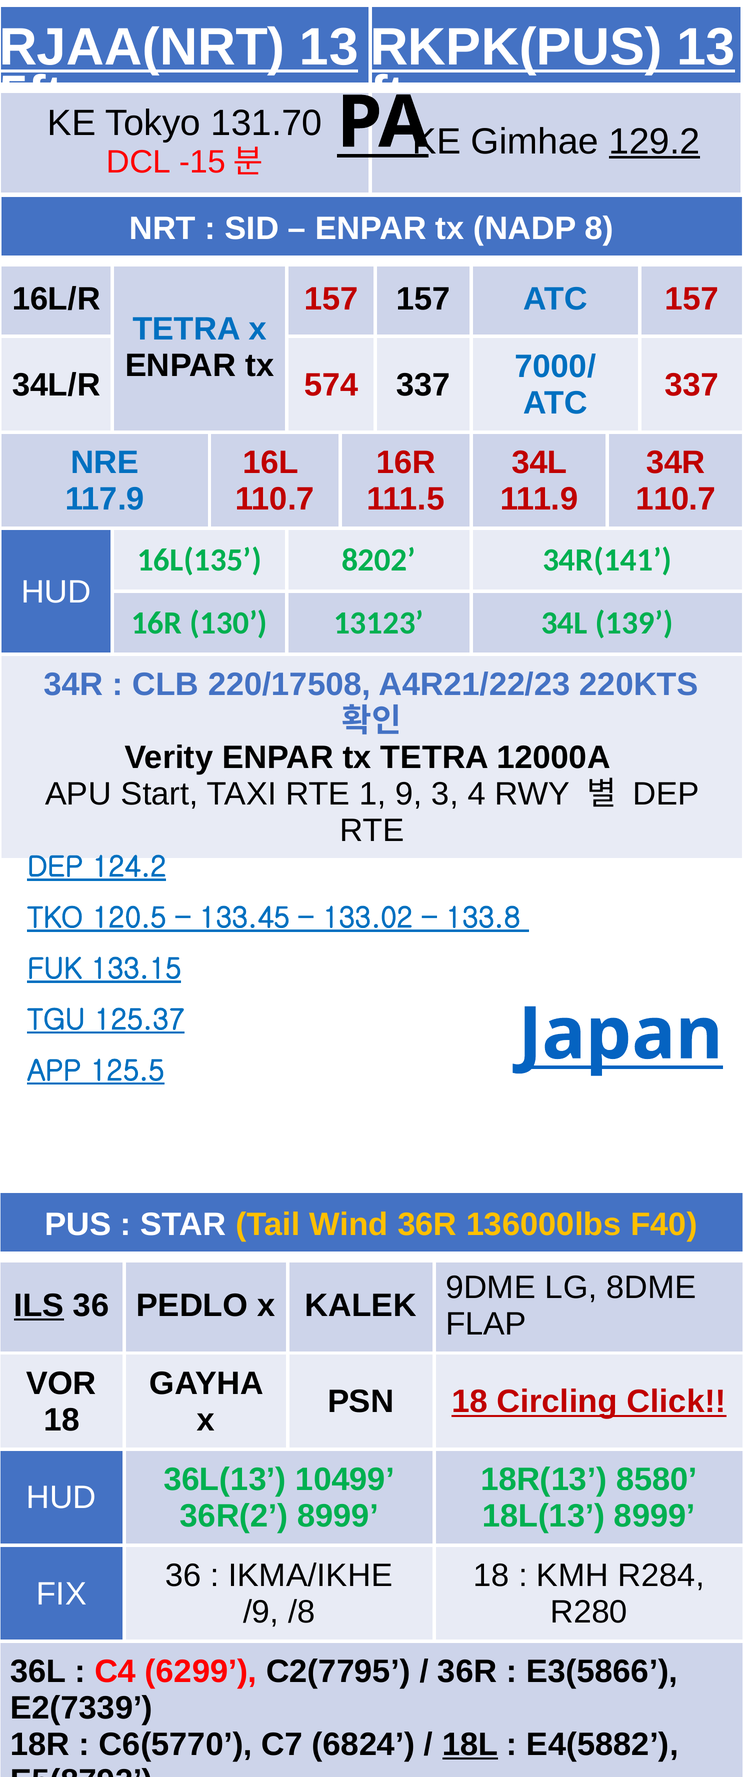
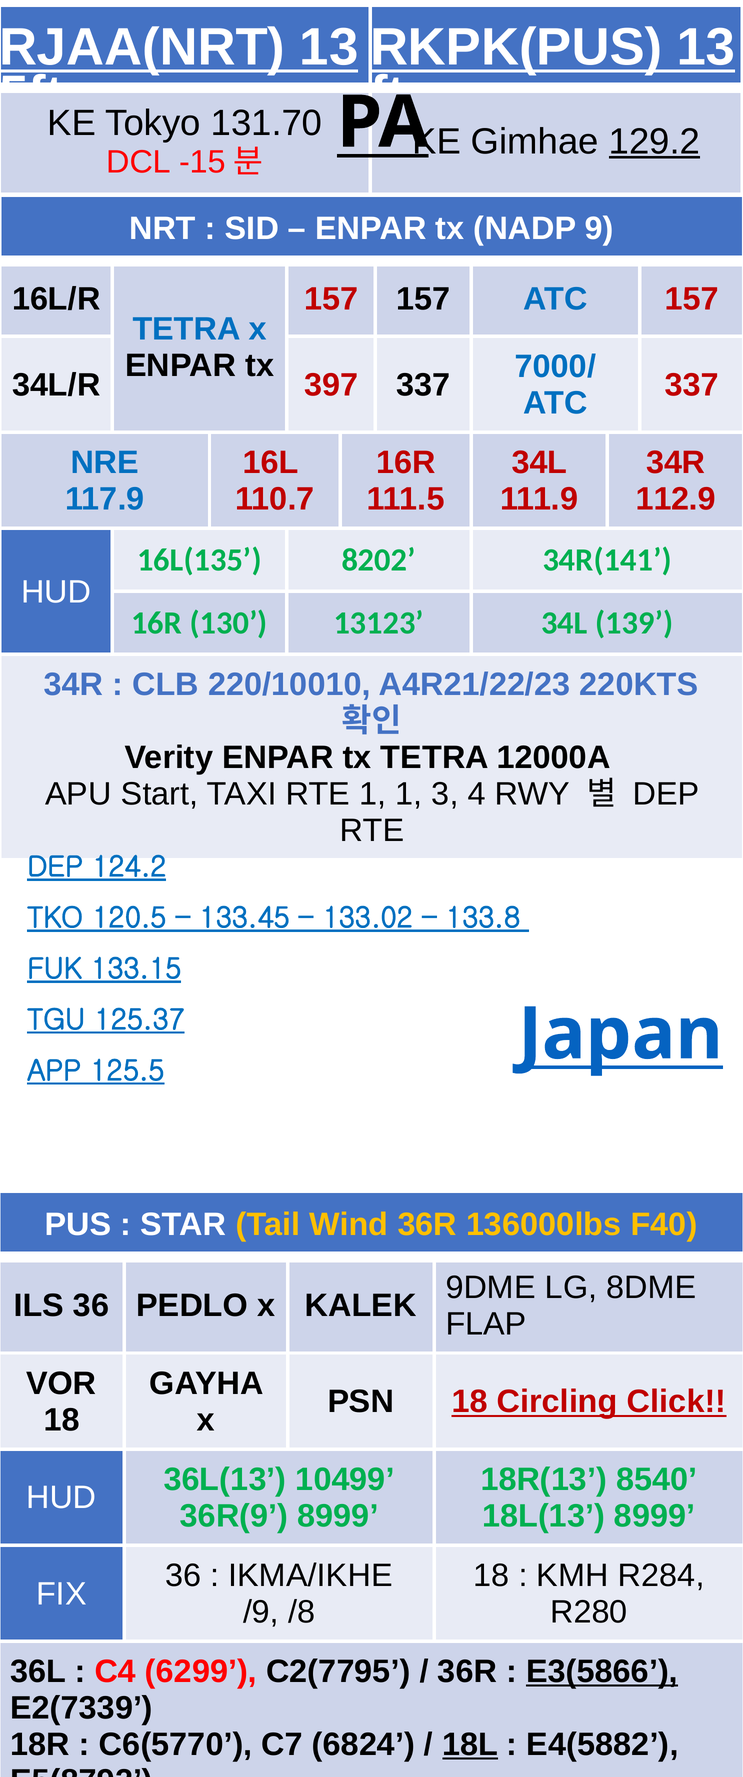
8: 8 -> 9 (599, 229)
574: 574 -> 397 (331, 385)
110.7: 110.7 -> 112.9 (676, 499)
220/17508: 220/17508 -> 220/10010 (289, 685)
1 9: 9 -> 1 (409, 794)
ILS underline: present -> none (39, 1306)
8580: 8580 -> 8540 (657, 1480)
36R(2: 36R(2 -> 36R(9 (234, 1517)
E3(5866 underline: none -> present (602, 1672)
